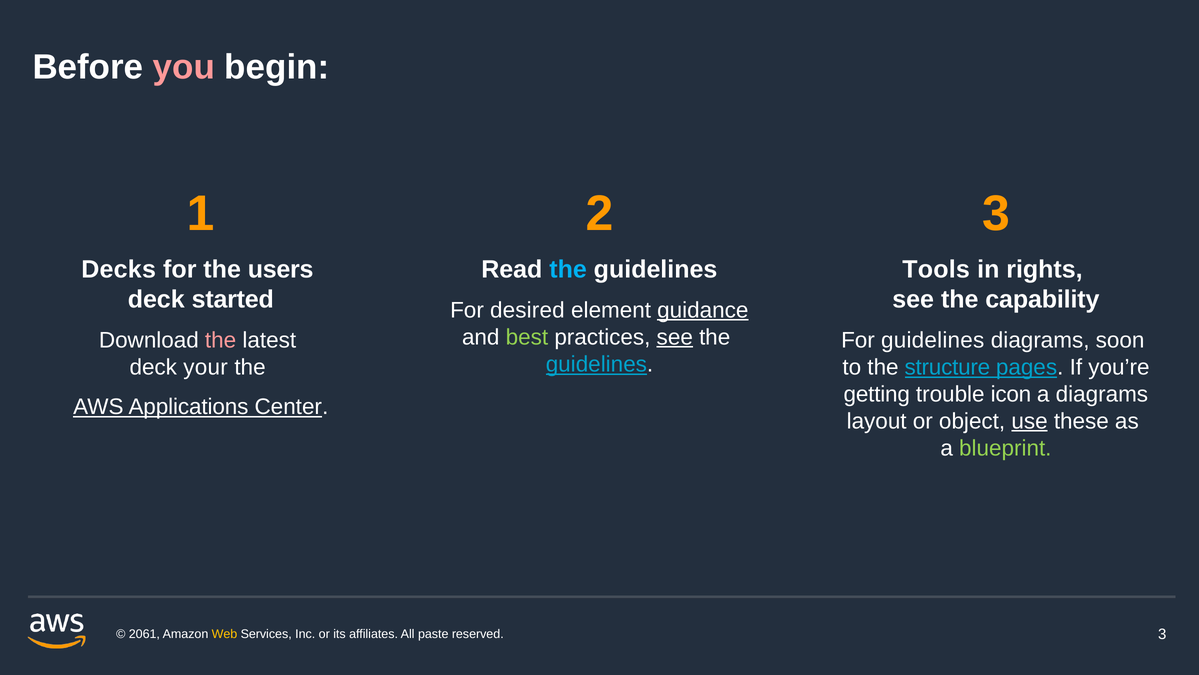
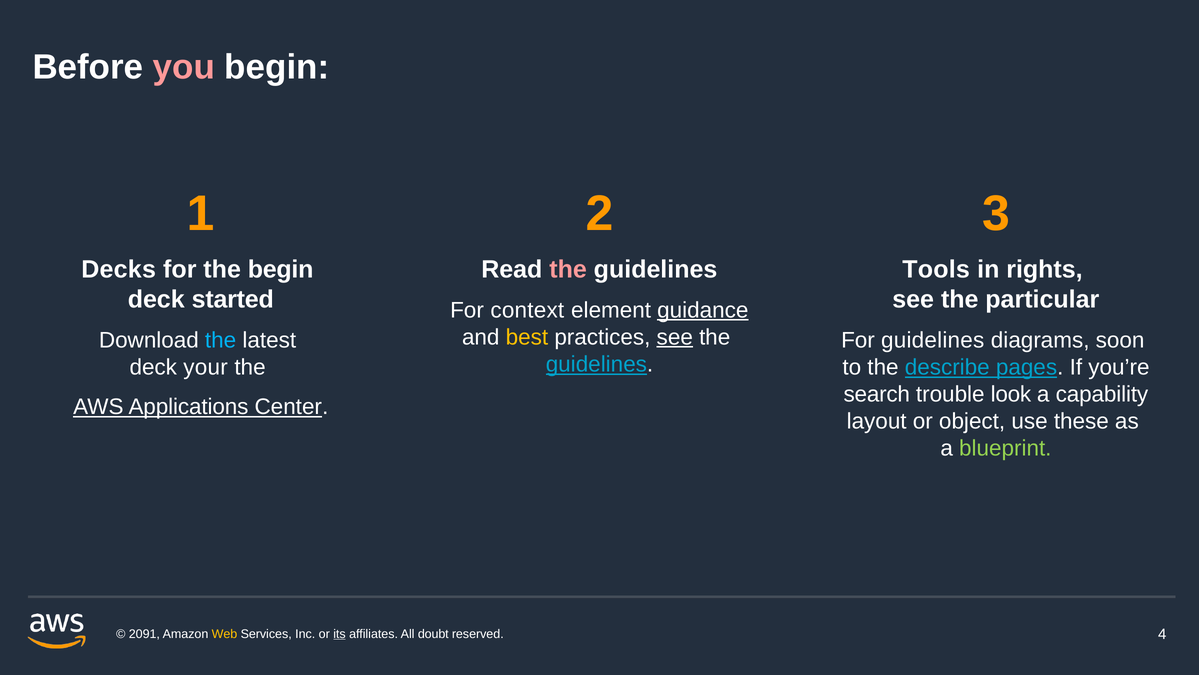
the users: users -> begin (281, 269)
the colour: light blue -> pink (568, 269)
capability: capability -> particular (1042, 299)
desired: desired -> context (527, 310)
best colour: light green -> yellow (527, 337)
the colour: pink -> light blue (221, 340)
structure: structure -> describe (947, 367)
getting: getting -> search (877, 394)
icon: icon -> look (1011, 394)
a diagrams: diagrams -> capability (1102, 394)
use underline: present -> none (1030, 421)
2061: 2061 -> 2091 (144, 633)
its underline: none -> present (339, 633)
paste: paste -> doubt (433, 633)
reserved 3: 3 -> 4 (1162, 634)
